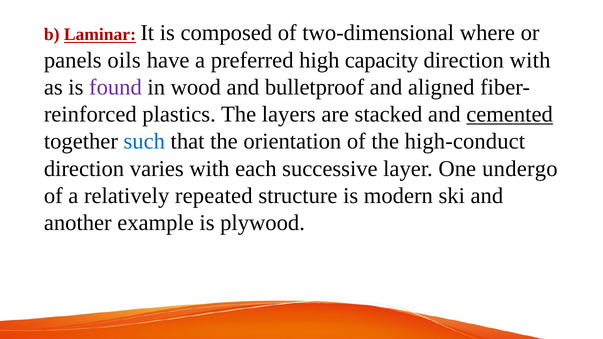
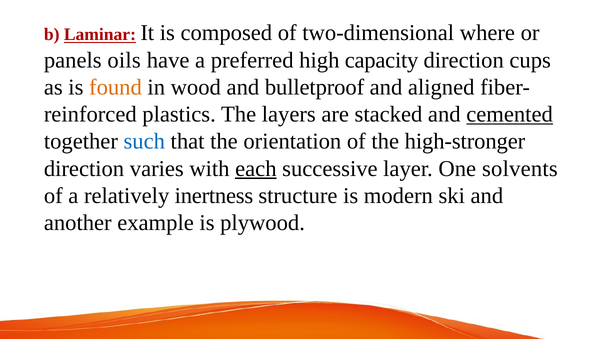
direction with: with -> cups (530, 60)
found colour: purple -> orange (115, 87)
high-conduct: high-conduct -> high-stronger (465, 142)
each underline: none -> present (256, 169)
undergo: undergo -> solvents (520, 169)
repeated: repeated -> inertness (214, 196)
